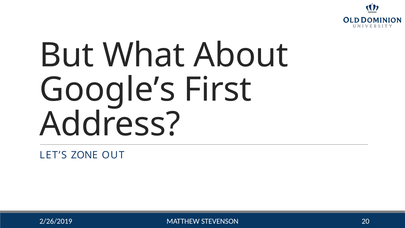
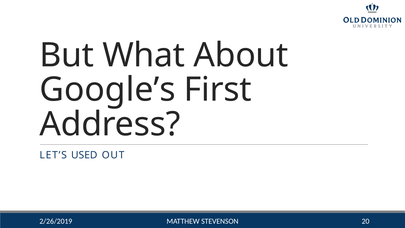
ZONE: ZONE -> USED (84, 155)
